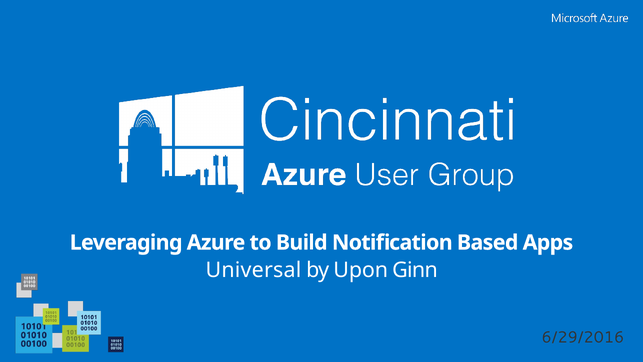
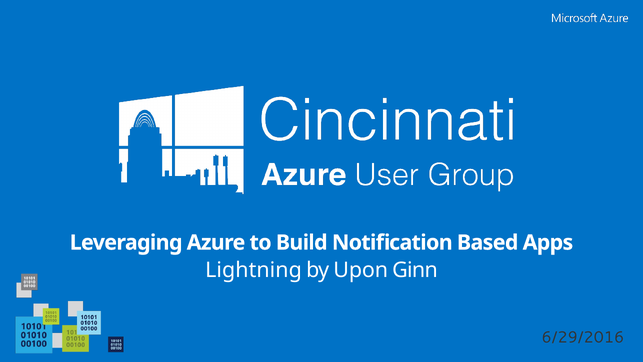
Universal: Universal -> Lightning (254, 270)
